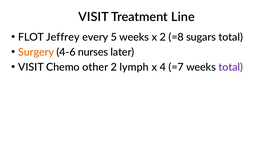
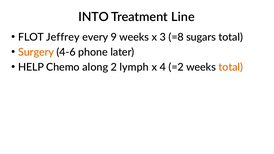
VISIT: VISIT -> INTO (94, 17)
5: 5 -> 9 (114, 37)
x 2: 2 -> 3 (163, 37)
nurses: nurses -> phone (93, 52)
VISIT: VISIT -> HELP (31, 67)
other: other -> along (95, 67)
=7: =7 -> =2 (176, 67)
total colour: purple -> orange (231, 67)
